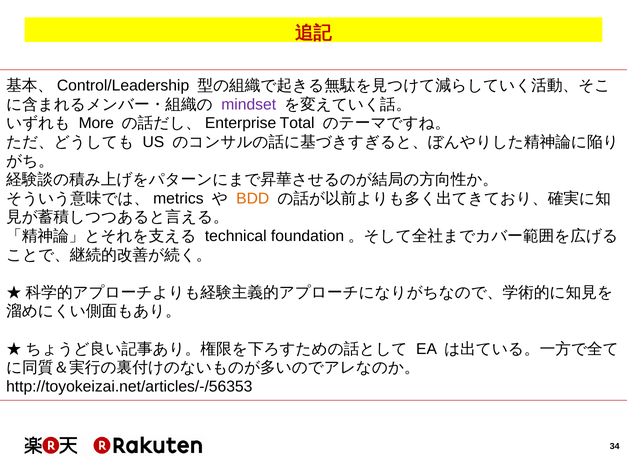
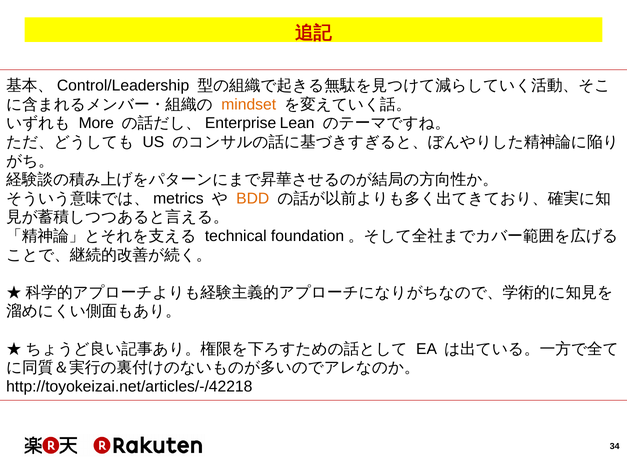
mindset colour: purple -> orange (249, 105)
Total: Total -> Lean (297, 123)
http://toyokeizai.net/articles/-/56353: http://toyokeizai.net/articles/-/56353 -> http://toyokeizai.net/articles/-/42218 (129, 387)
